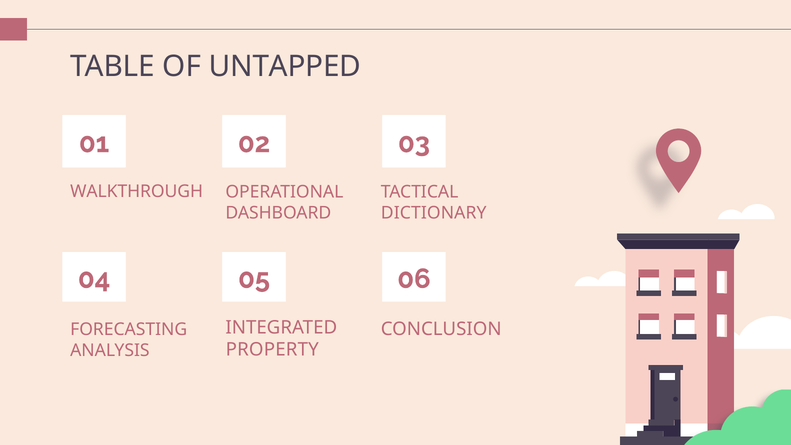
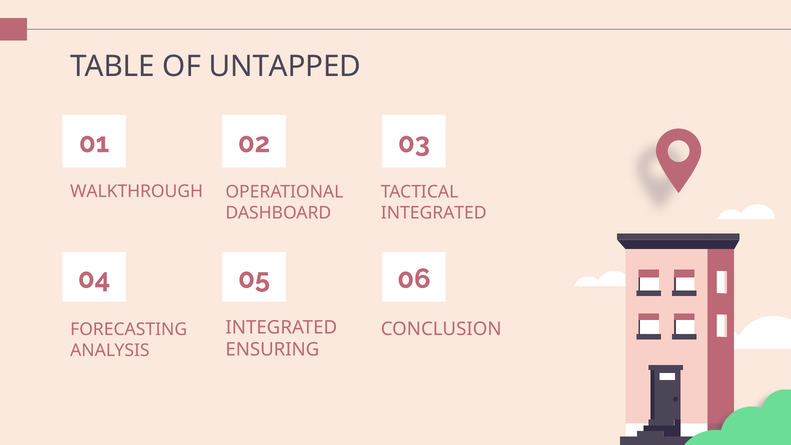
DICTIONARY: DICTIONARY -> INTEGRATED (434, 213)
PROPERTY: PROPERTY -> ENSURING (272, 350)
